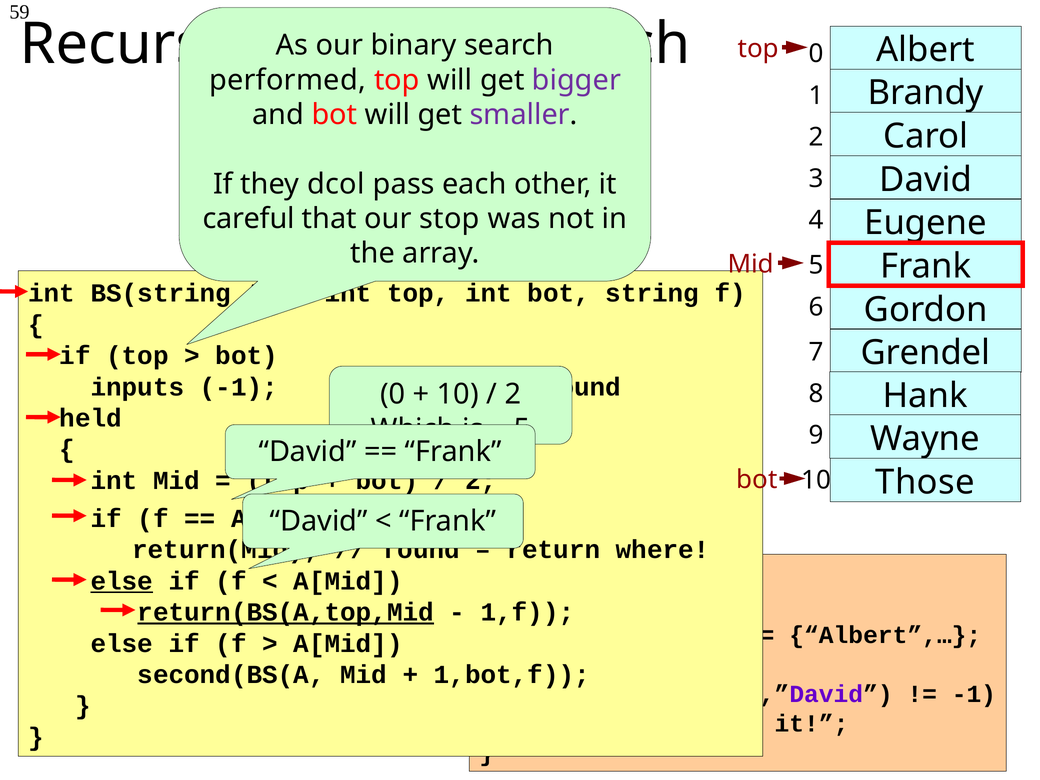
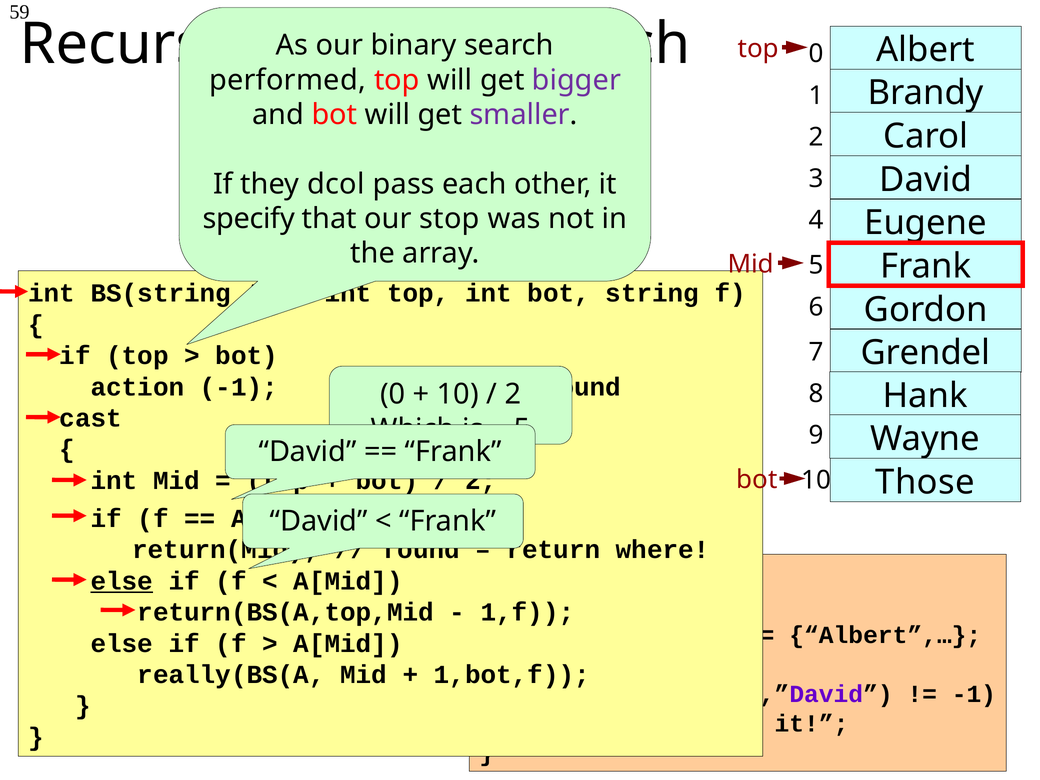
careful: careful -> specify (249, 219)
inputs: inputs -> action (137, 387)
held: held -> cast (91, 418)
return(BS(A,top,Mid underline: present -> none (286, 612)
second(BS(A: second(BS(A -> really(BS(A (231, 675)
